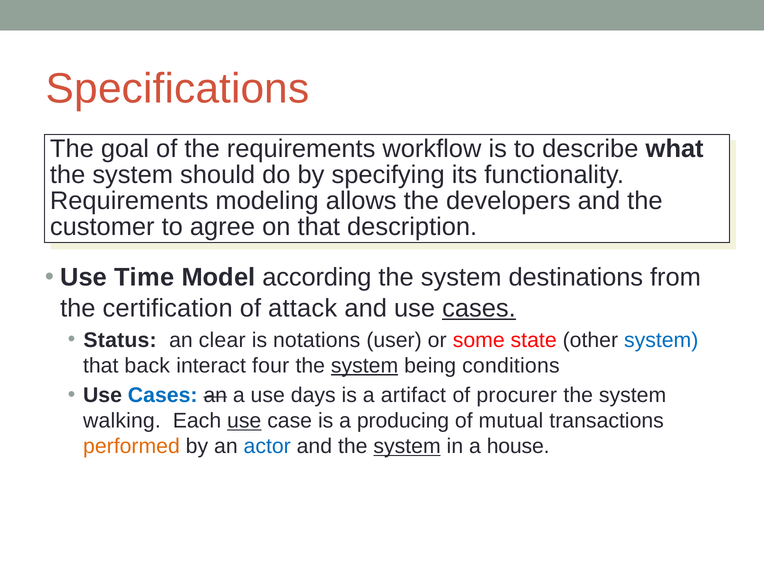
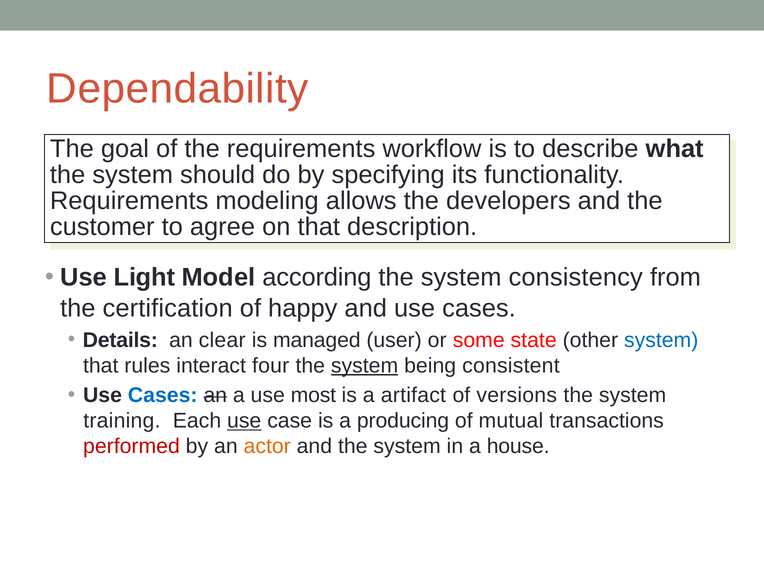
Specifications: Specifications -> Dependability (178, 89)
Time: Time -> Light (144, 278)
destinations: destinations -> consistency (576, 278)
attack: attack -> happy (303, 308)
cases underline: present -> none (479, 308)
Status: Status -> Details (120, 340)
notations: notations -> managed (317, 340)
back: back -> rules (147, 366)
conditions: conditions -> consistent (511, 366)
days: days -> most (313, 395)
procurer: procurer -> versions (517, 395)
walking: walking -> training (122, 421)
performed colour: orange -> red (131, 446)
actor colour: blue -> orange (267, 446)
system underline: present -> none (407, 446)
